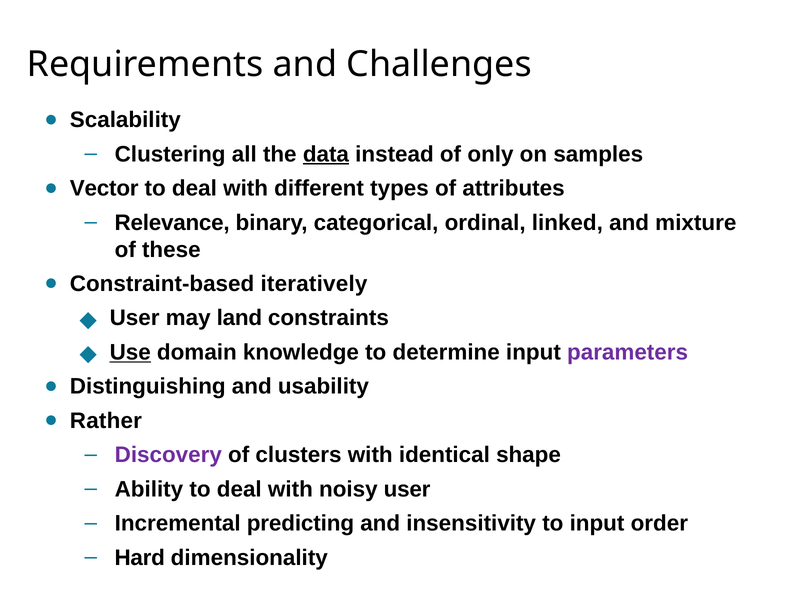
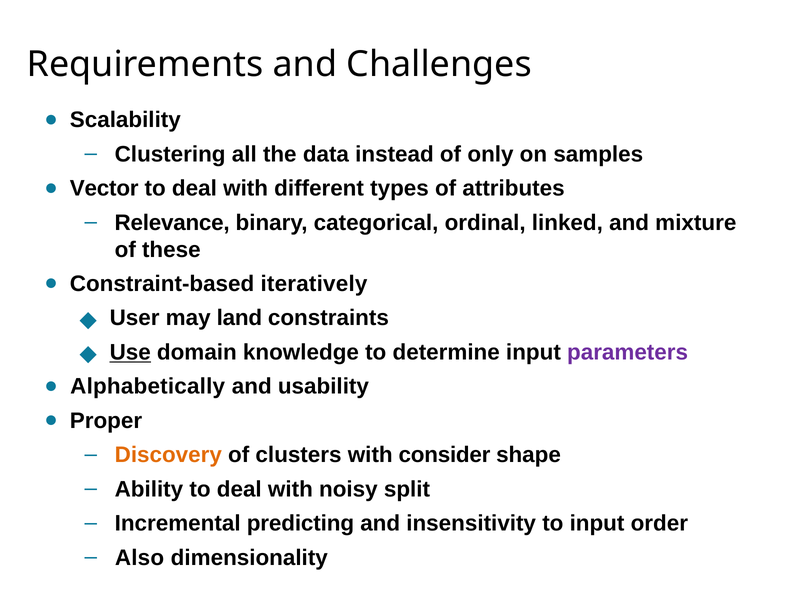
data underline: present -> none (326, 154)
Distinguishing: Distinguishing -> Alphabetically (148, 386)
Rather: Rather -> Proper (106, 420)
Discovery colour: purple -> orange (168, 454)
identical: identical -> consider (445, 454)
noisy user: user -> split (407, 489)
Hard: Hard -> Also (140, 557)
